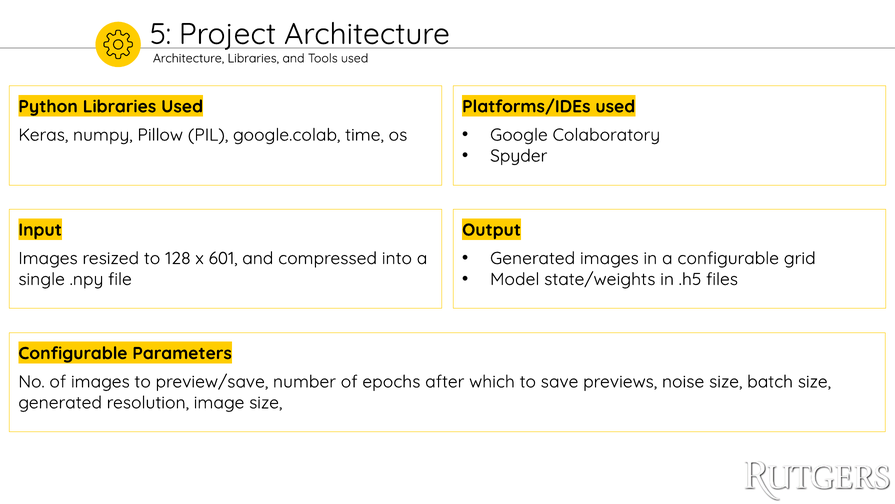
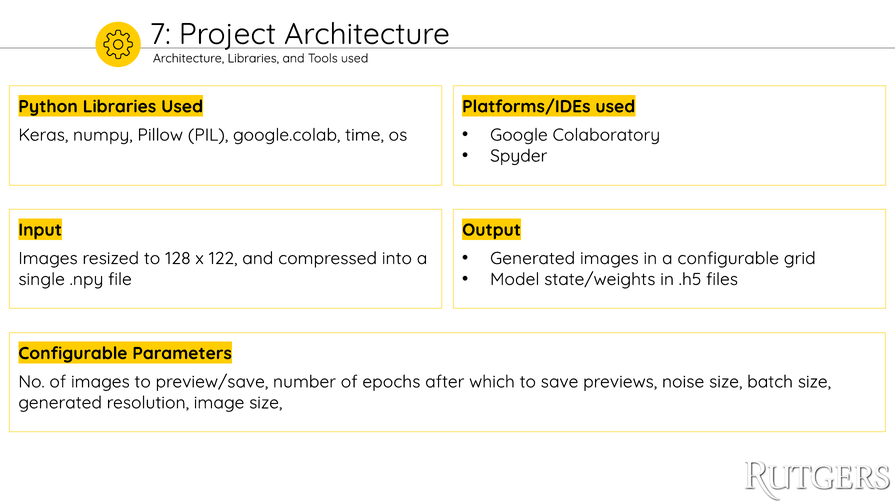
5: 5 -> 7 (160, 34)
601: 601 -> 122 (223, 258)
